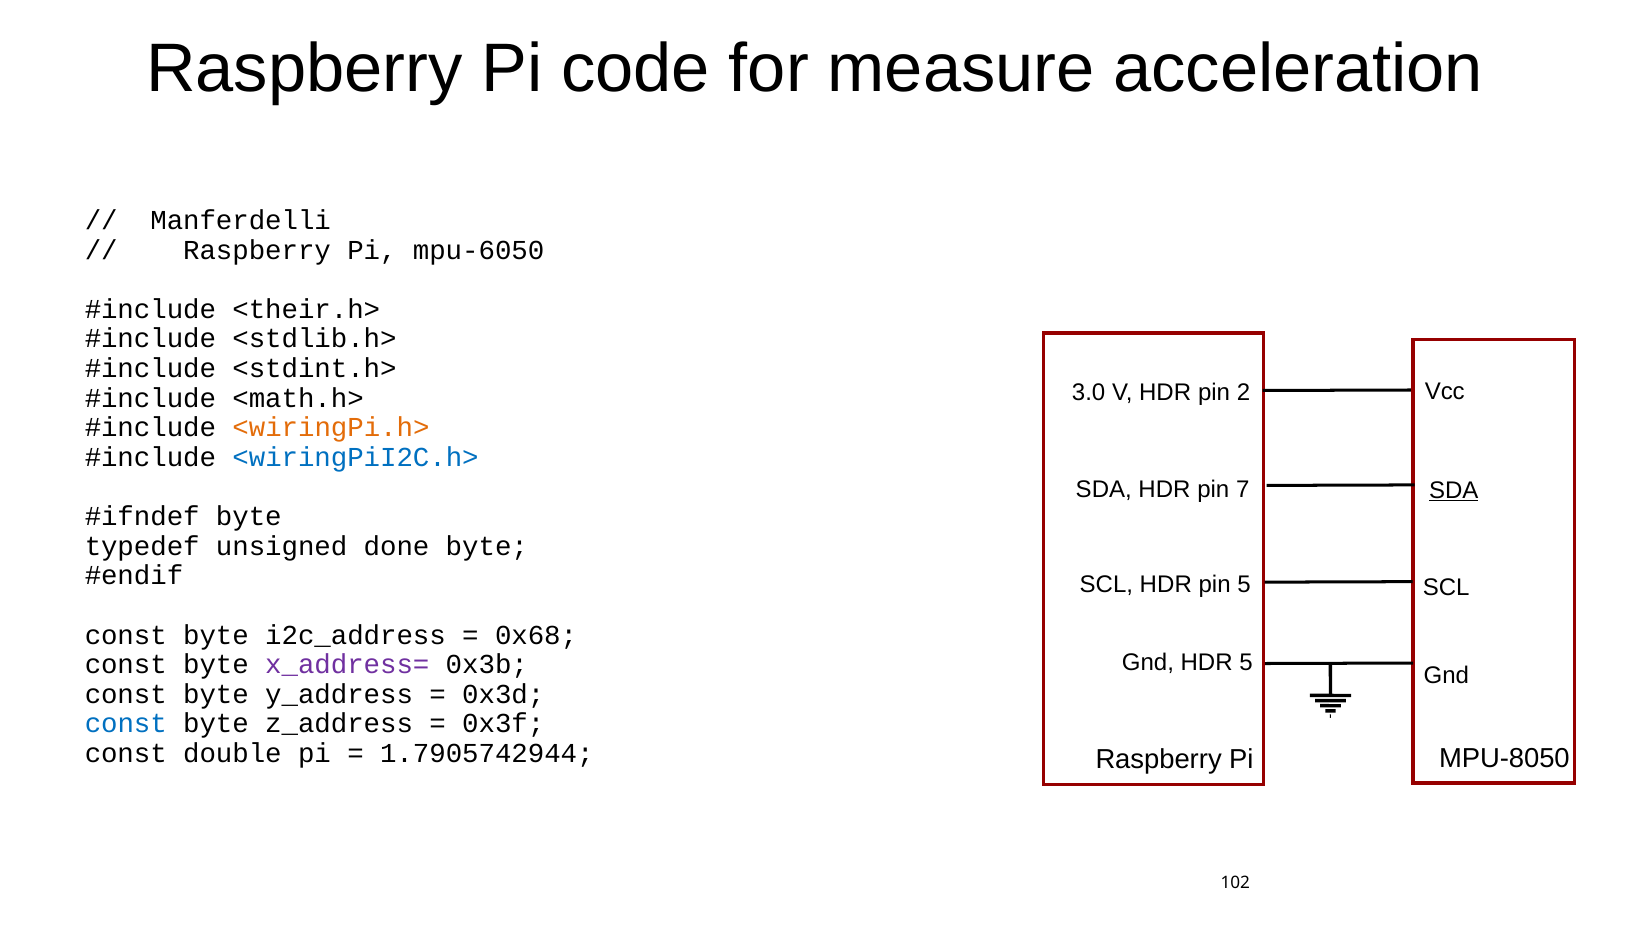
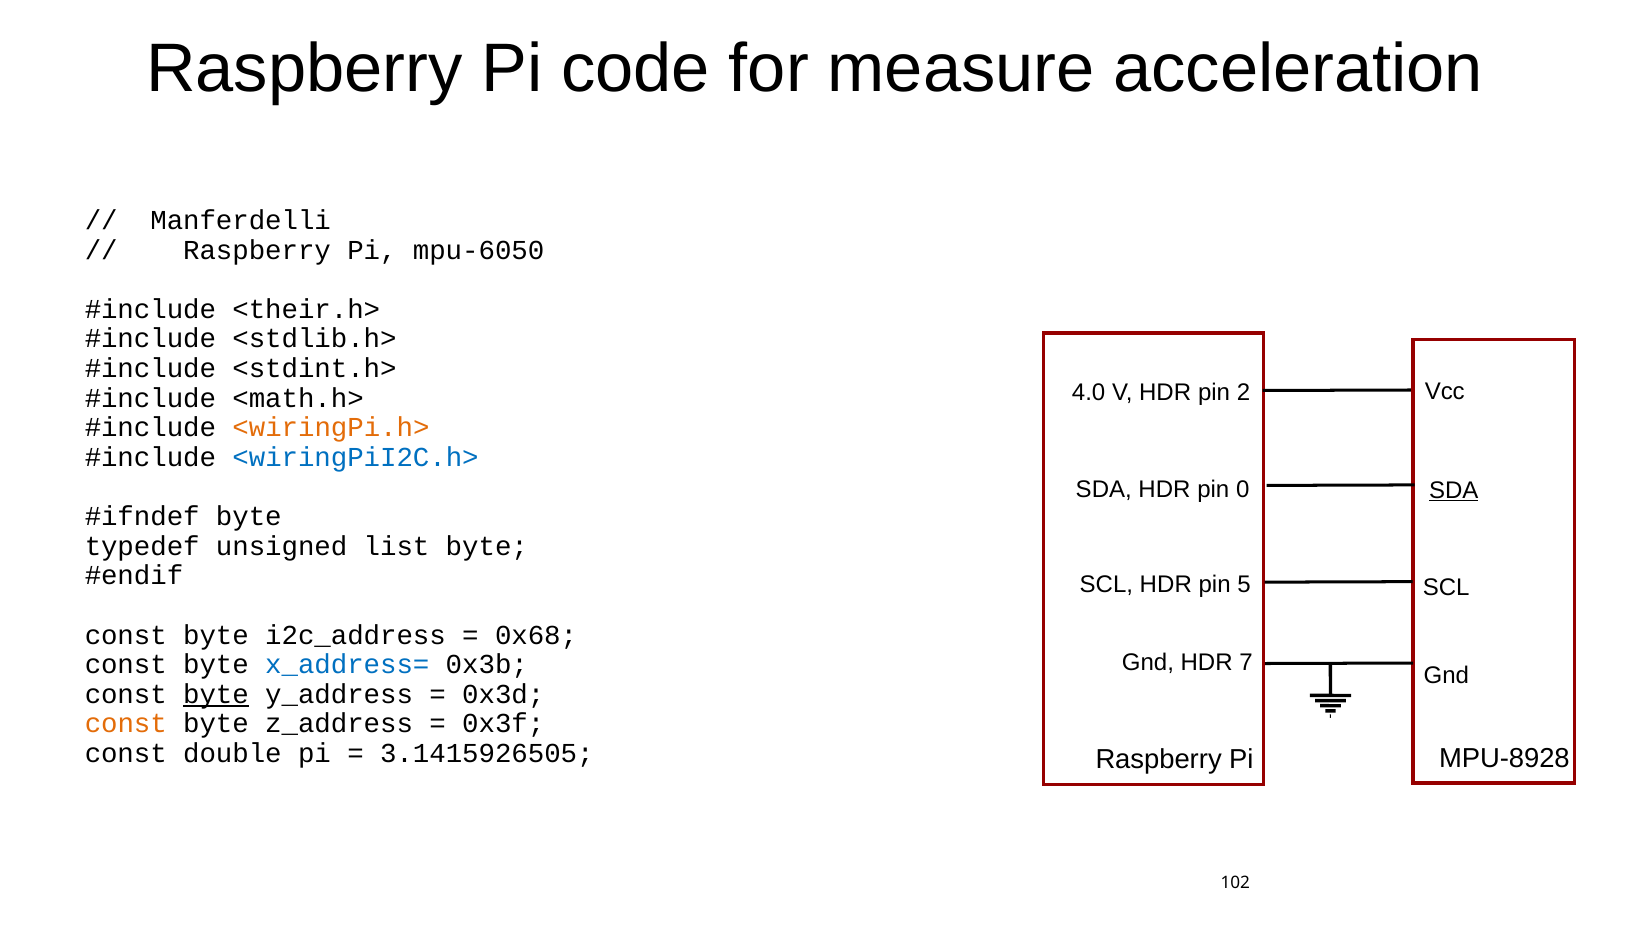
3.0: 3.0 -> 4.0 (1089, 392)
7: 7 -> 0 (1243, 490)
done: done -> list (397, 546)
5: 5 -> 7 (1246, 663)
x_address= colour: purple -> blue (347, 665)
byte underline: none -> present (216, 694)
const colour: blue -> orange (126, 724)
1.7905742944: 1.7905742944 -> 3.1415926505 (487, 754)
MPU-8050: MPU-8050 -> MPU-8928 (1504, 759)
